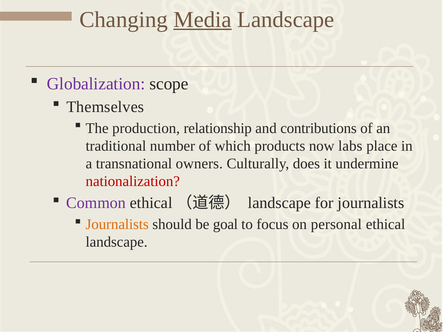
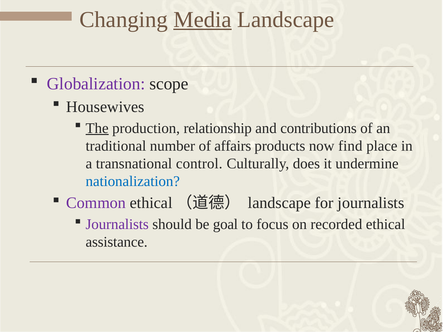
Themselves: Themselves -> Housewives (105, 107)
The underline: none -> present (97, 128)
which: which -> affairs (233, 146)
labs: labs -> find (350, 146)
owners: owners -> control (199, 164)
nationalization colour: red -> blue (133, 181)
Journalists colour: orange -> purple (117, 224)
personal: personal -> recorded (336, 224)
landscape: landscape -> assistance (117, 242)
